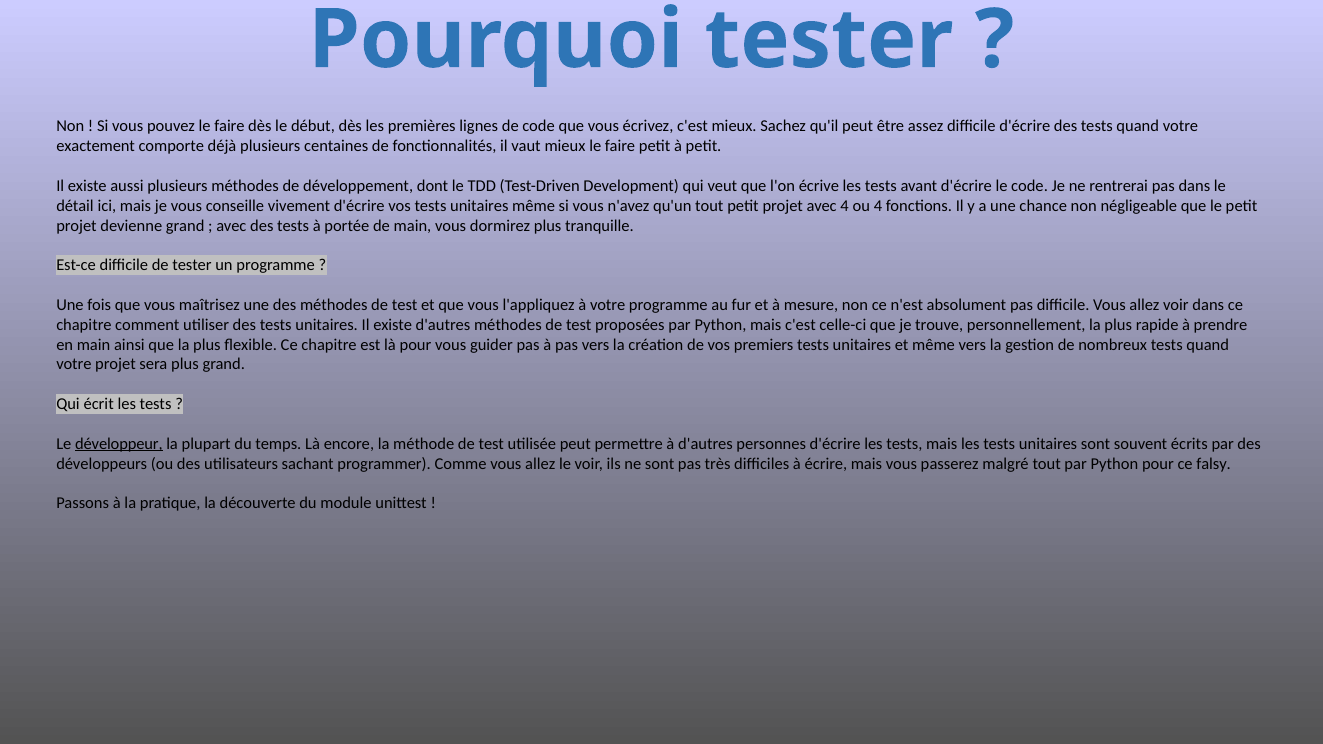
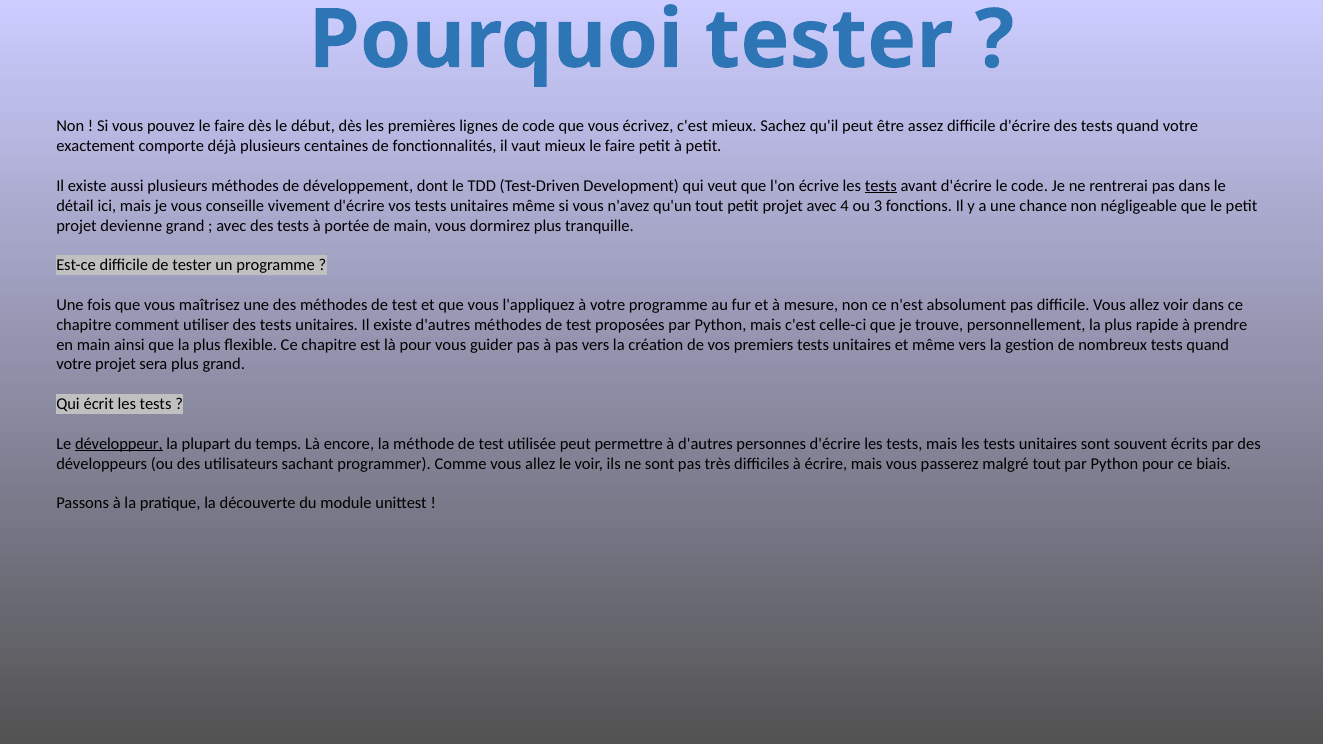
tests underline: none -> present (881, 186)
ou 4: 4 -> 3 (878, 206)
falsy: falsy -> biais (1214, 464)
